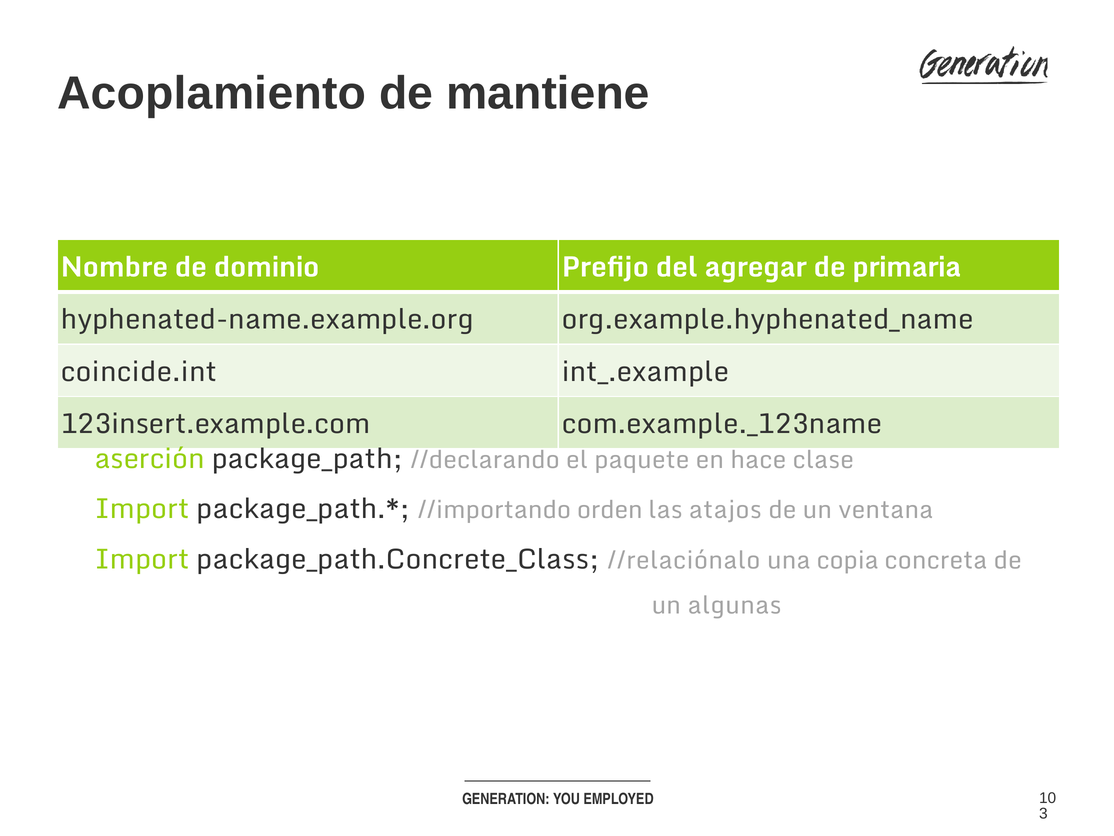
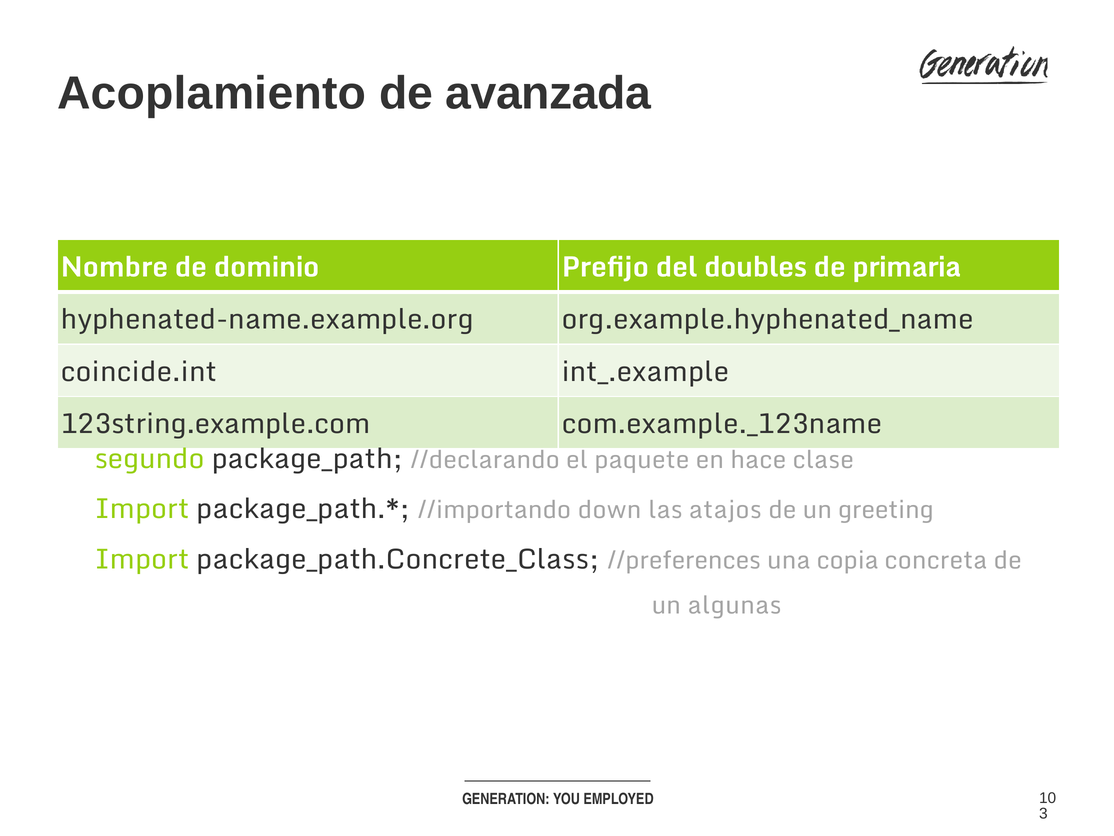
mantiene: mantiene -> avanzada (548, 94)
agregar: agregar -> doubles (756, 267)
123insert.example.com: 123insert.example.com -> 123string.example.com (215, 424)
aserción: aserción -> segundo (150, 459)
orden: orden -> down (610, 510)
ventana: ventana -> greeting (886, 510)
//relaciónalo: //relaciónalo -> //preferences (684, 560)
